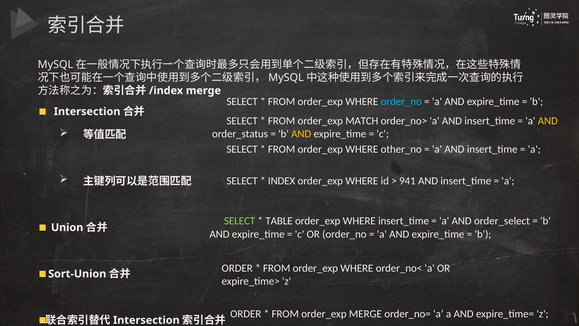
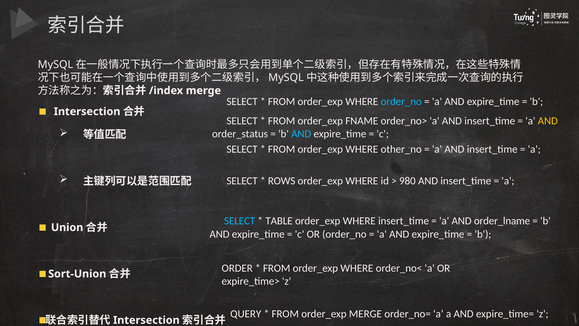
MATCH: MATCH -> FNAME (362, 121)
AND colour: yellow -> light blue (301, 134)
INDEX: INDEX -> ROWS (282, 181)
941: 941 -> 980 (407, 181)
SELECT colour: light green -> light blue (240, 221)
order_select: order_select -> order_lname (502, 221)
ORDER: ORDER -> QUERY (246, 314)
